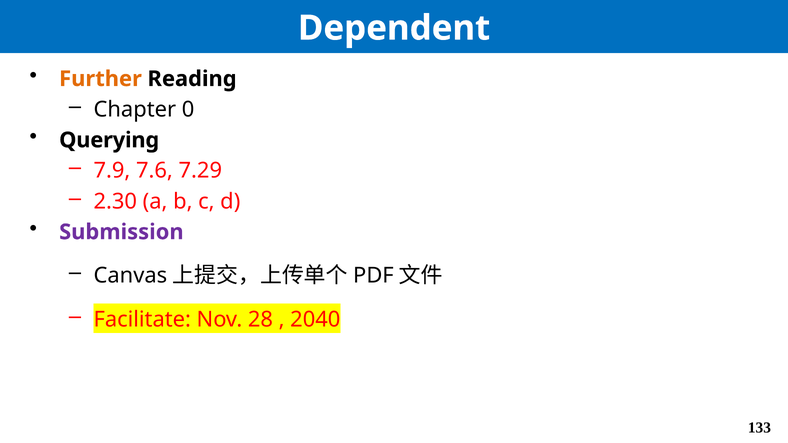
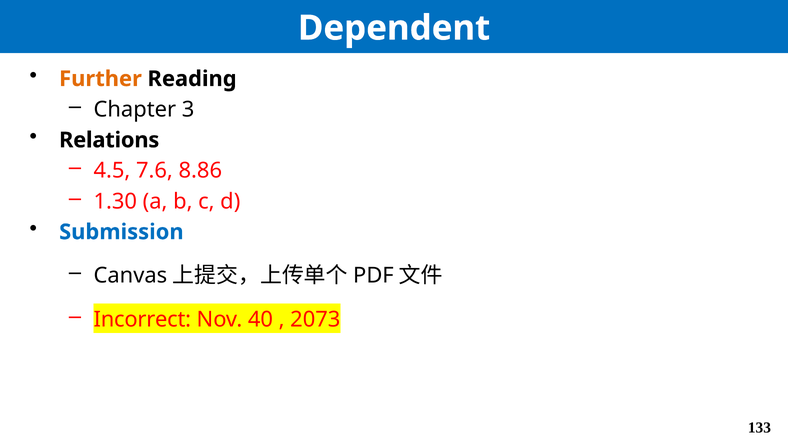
0: 0 -> 3 (188, 110)
Querying: Querying -> Relations (109, 140)
7.9: 7.9 -> 4.5 (112, 171)
7.29: 7.29 -> 8.86 (200, 171)
2.30: 2.30 -> 1.30 (115, 201)
Submission colour: purple -> blue (121, 232)
Facilitate: Facilitate -> Incorrect (142, 320)
28: 28 -> 40 (260, 320)
2040: 2040 -> 2073 (315, 320)
